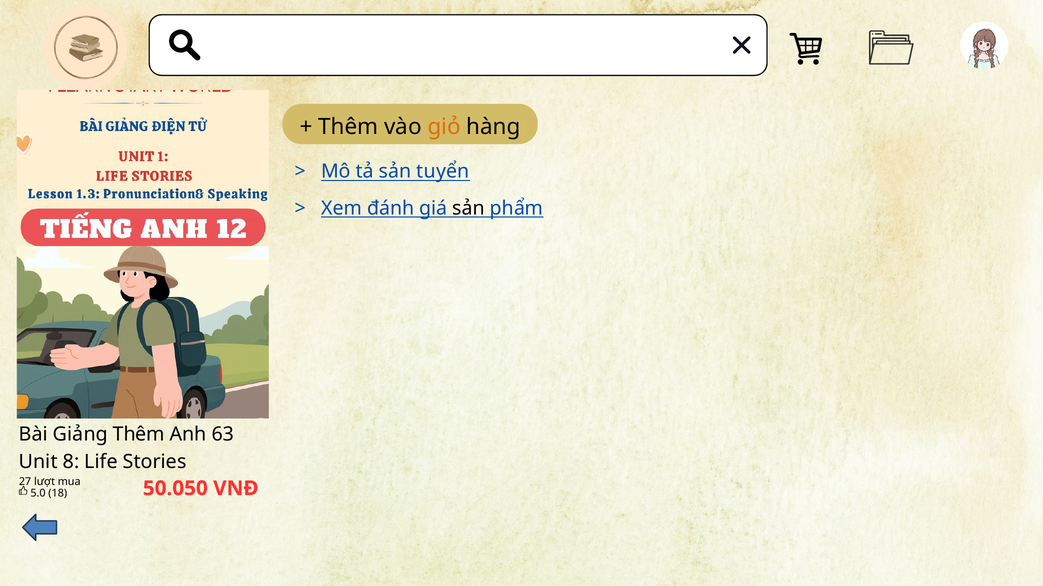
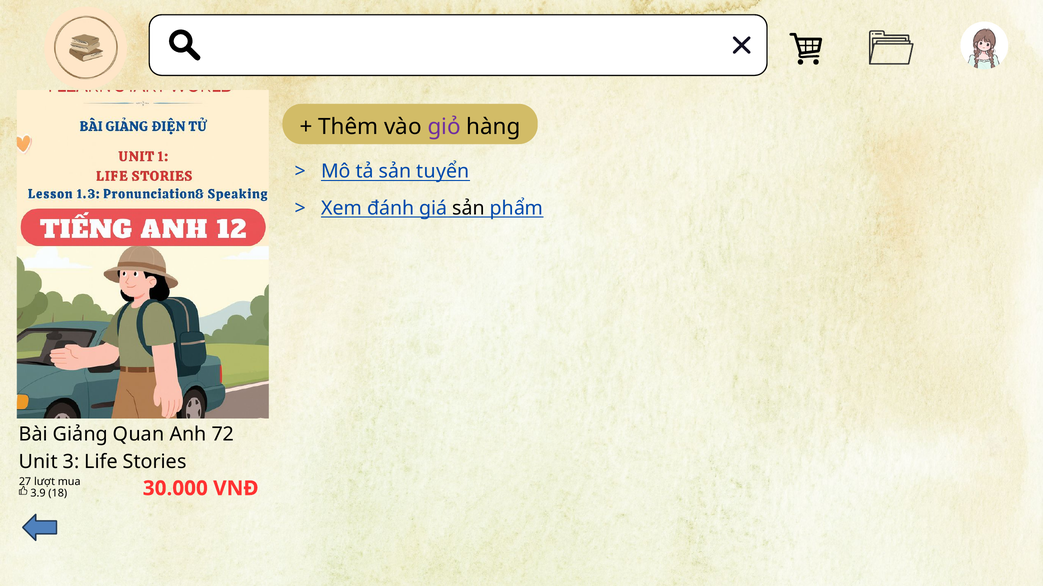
giỏ colour: orange -> purple (444, 127)
Giảng Thêm: Thêm -> Quan (139, 435)
63: 63 -> 72 (223, 435)
8: 8 -> 3 (71, 462)
50.050: 50.050 -> 30.000 (175, 489)
5.0: 5.0 -> 3.9 (38, 494)
